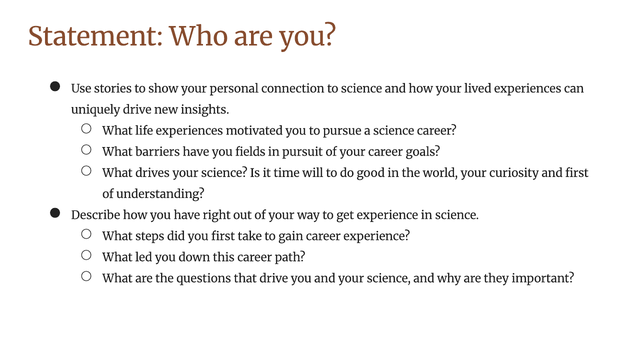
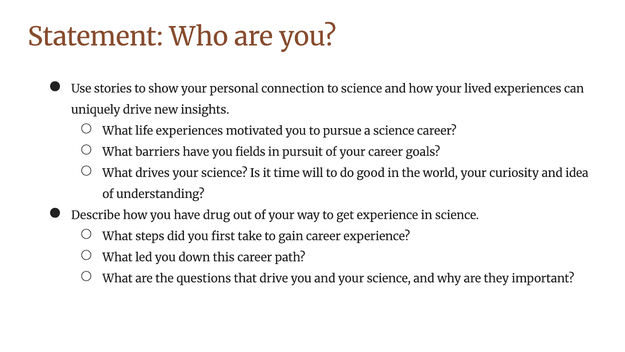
and first: first -> idea (577, 173)
right: right -> drug (217, 215)
